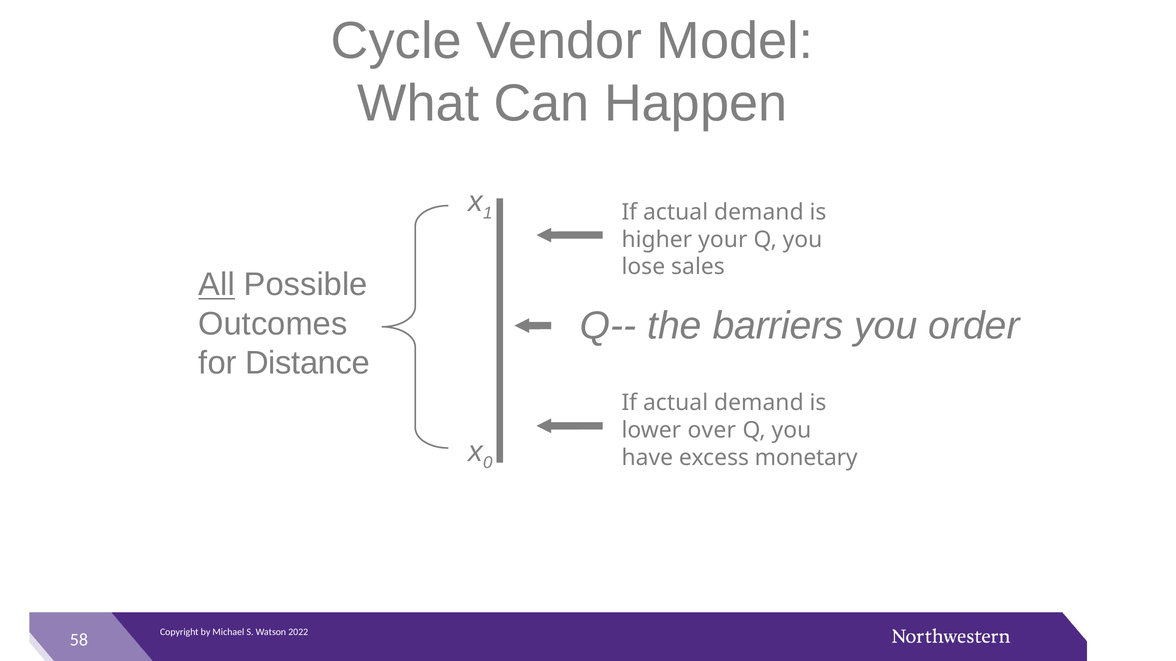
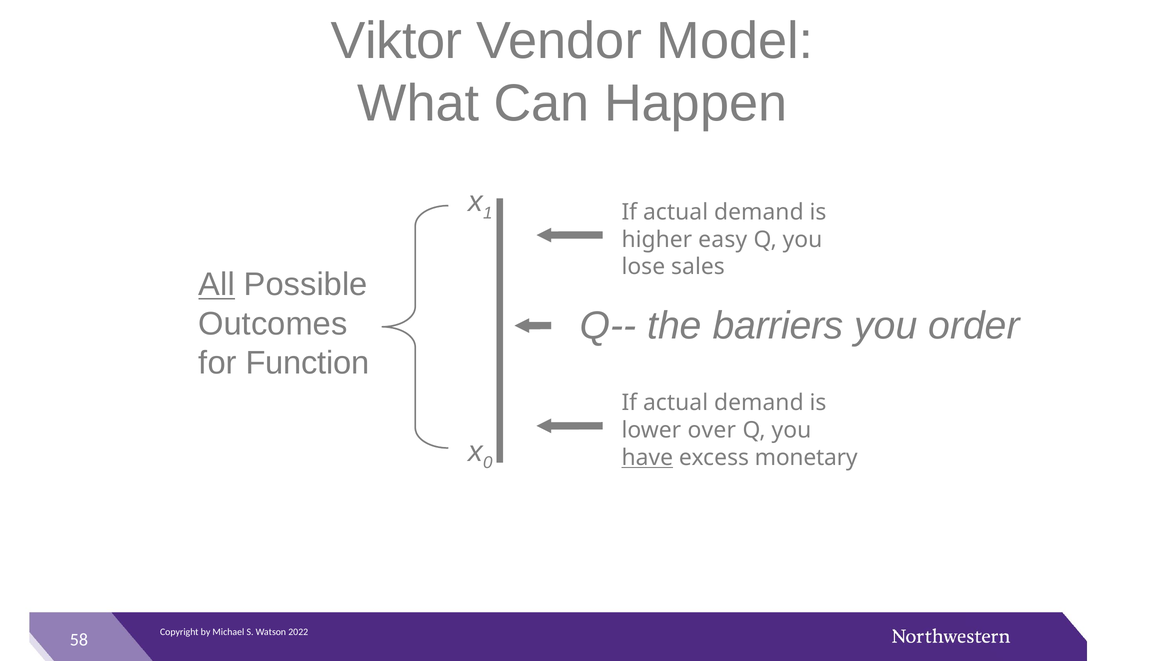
Cycle: Cycle -> Viktor (397, 41)
your: your -> easy (723, 240)
Distance: Distance -> Function (308, 363)
have underline: none -> present (647, 458)
